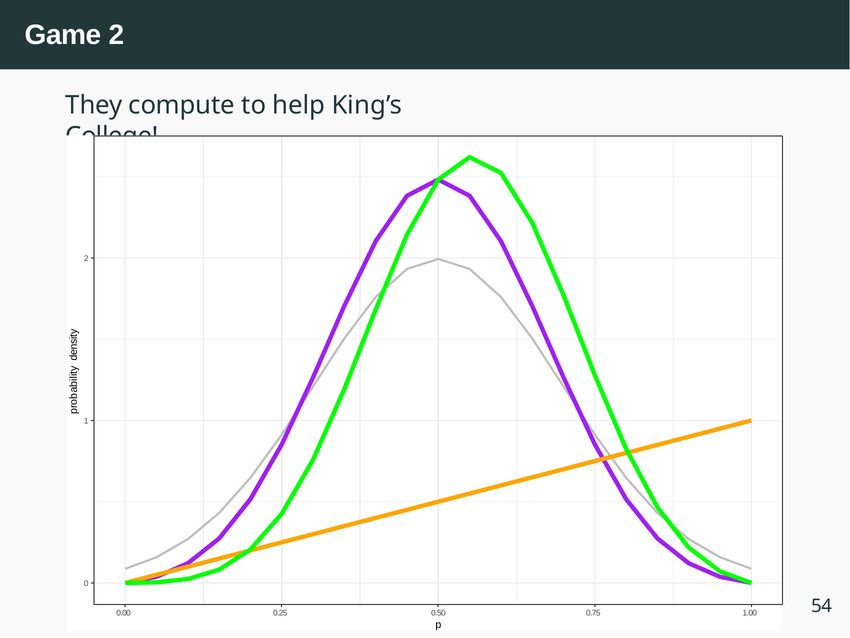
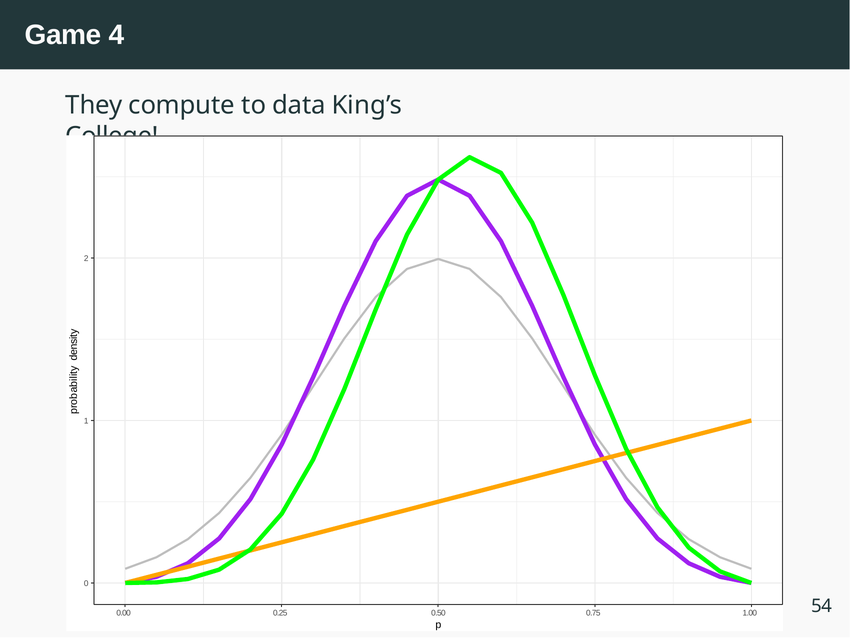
Game 2: 2 -> 4 (117, 35)
help: help -> data (299, 105)
